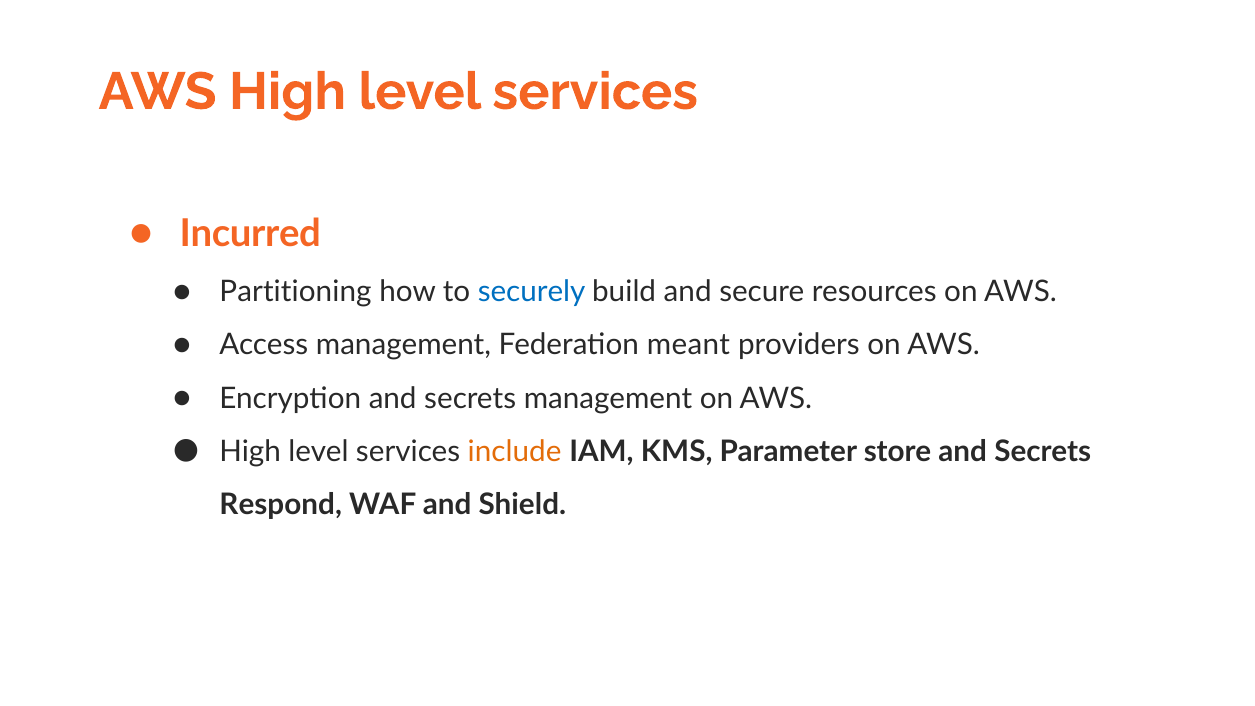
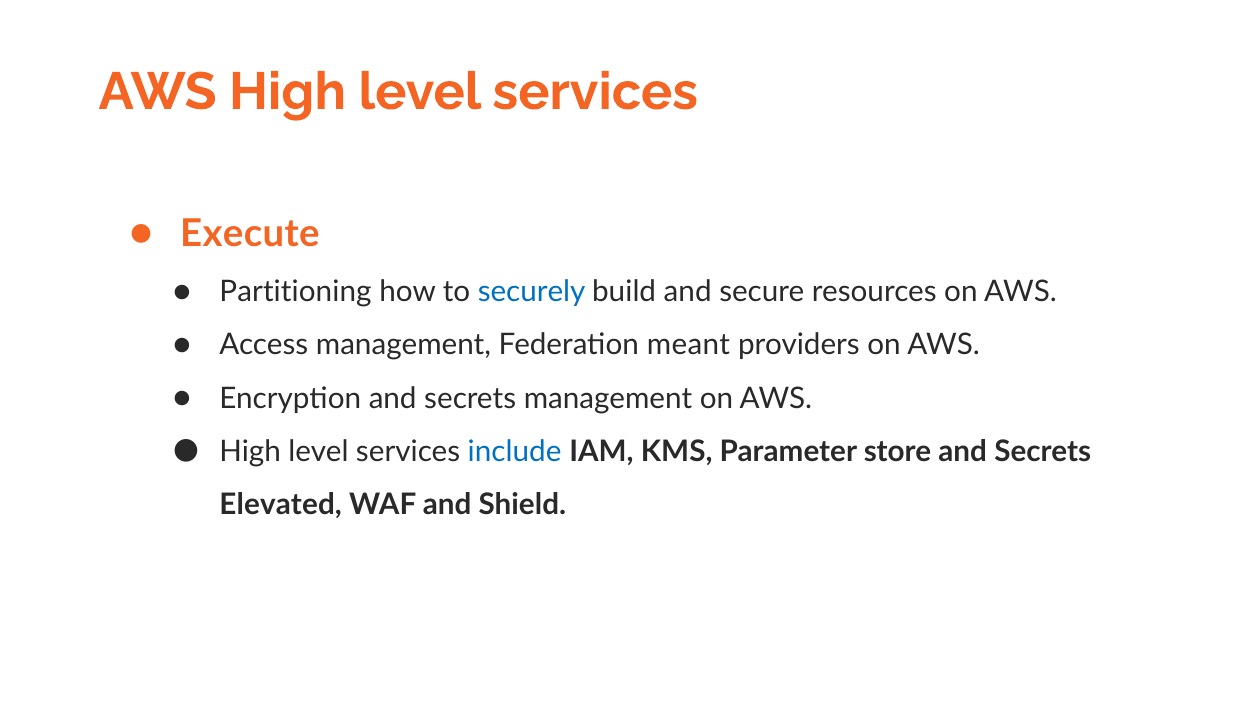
Incurred: Incurred -> Execute (250, 234)
include colour: orange -> blue (515, 452)
Respond: Respond -> Elevated (281, 505)
